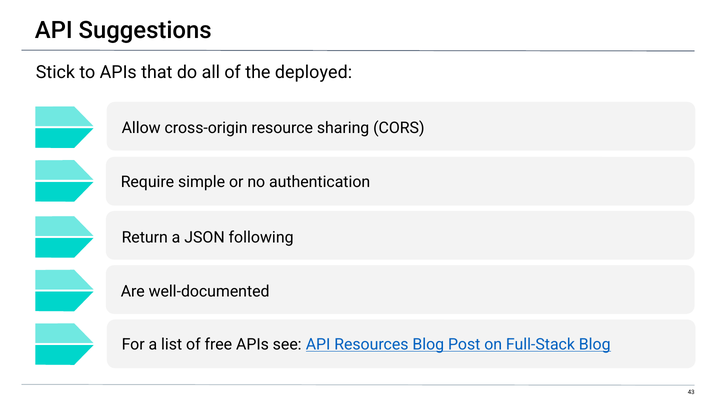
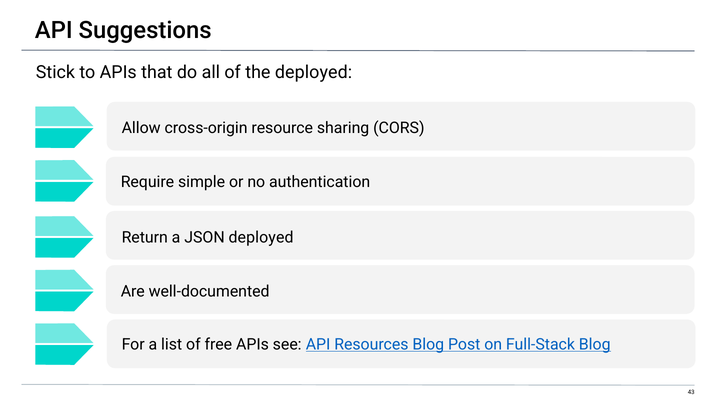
JSON following: following -> deployed (261, 237)
